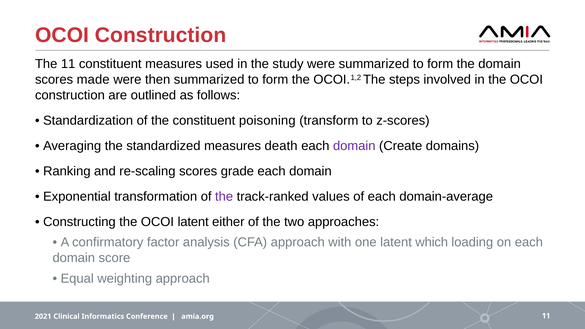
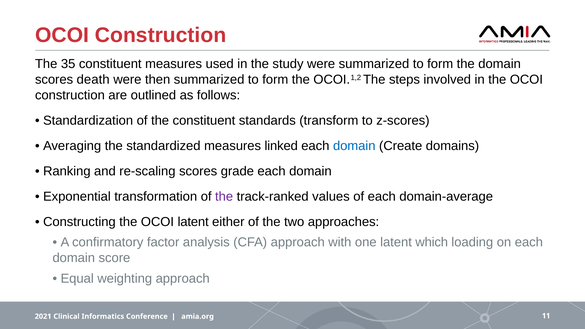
The 11: 11 -> 35 (68, 64)
made: made -> death (93, 80)
poisoning: poisoning -> standards (267, 121)
death: death -> linked (281, 146)
domain colour: purple -> blue (354, 146)
